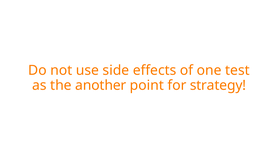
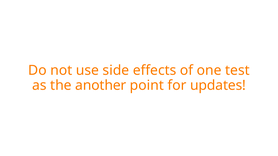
strategy: strategy -> updates (218, 86)
